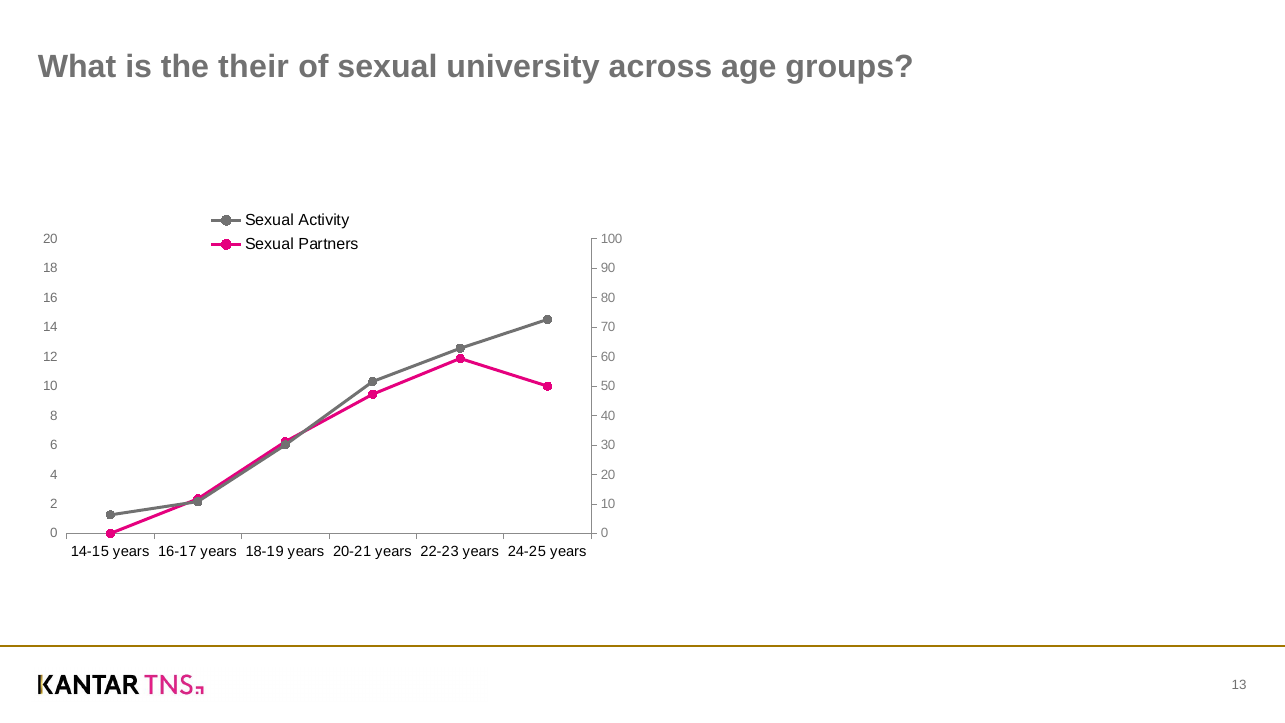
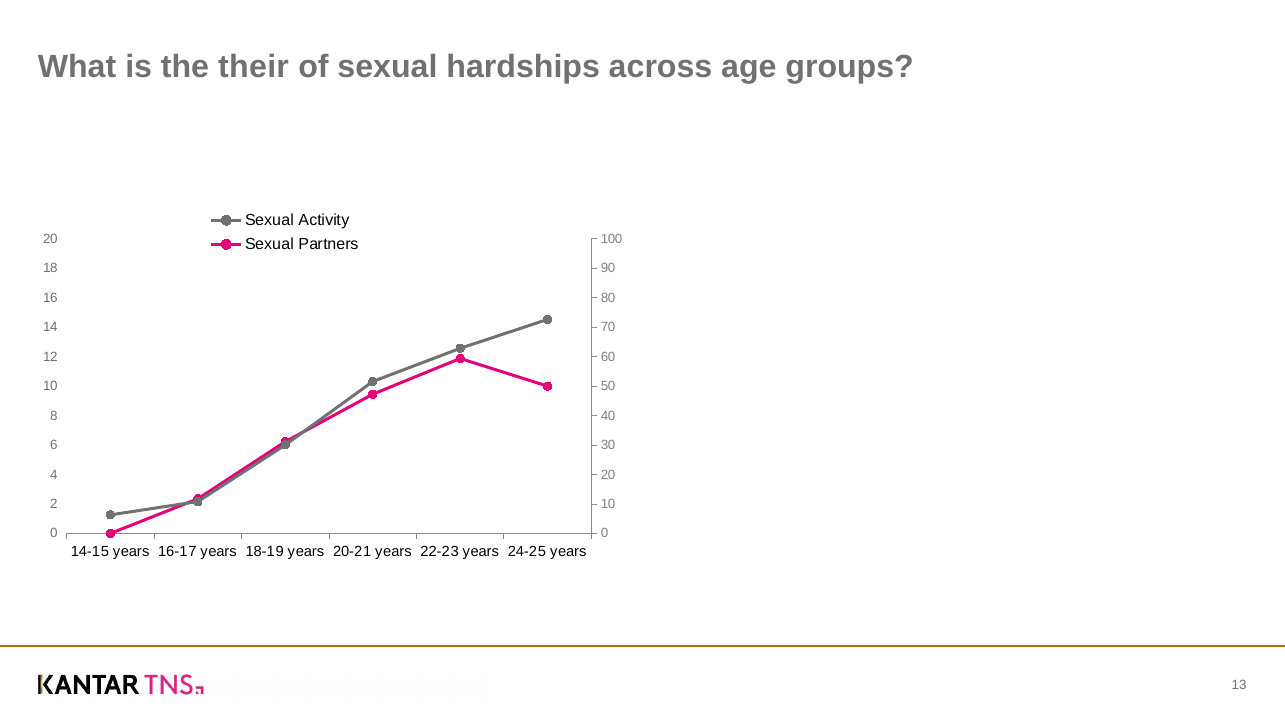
university: university -> hardships (523, 67)
